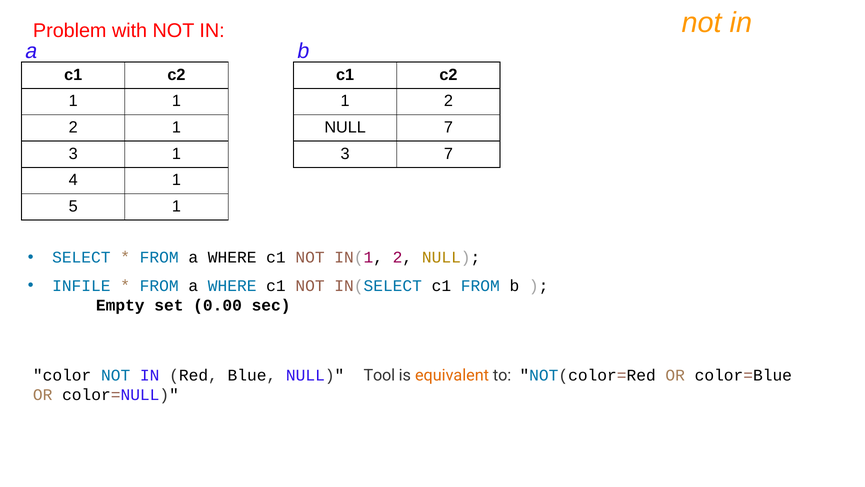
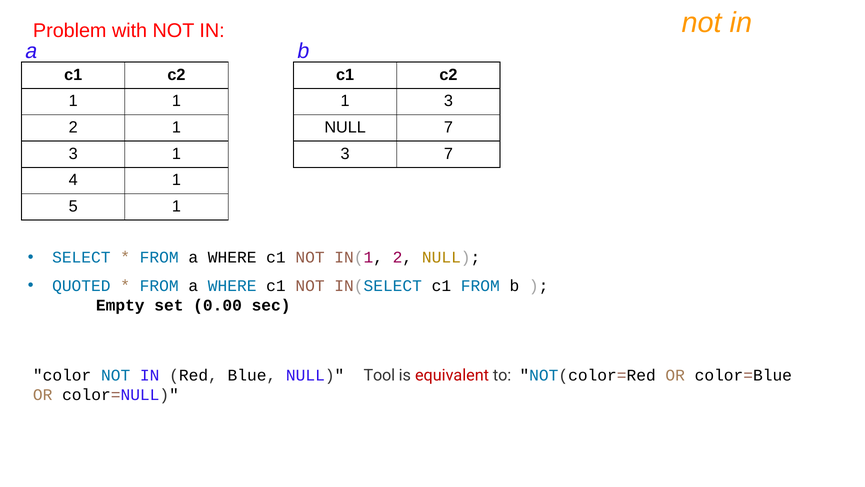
2: 2 -> 3 (448, 101)
INFILE: INFILE -> QUOTED (81, 285)
equivalent colour: orange -> red (452, 375)
